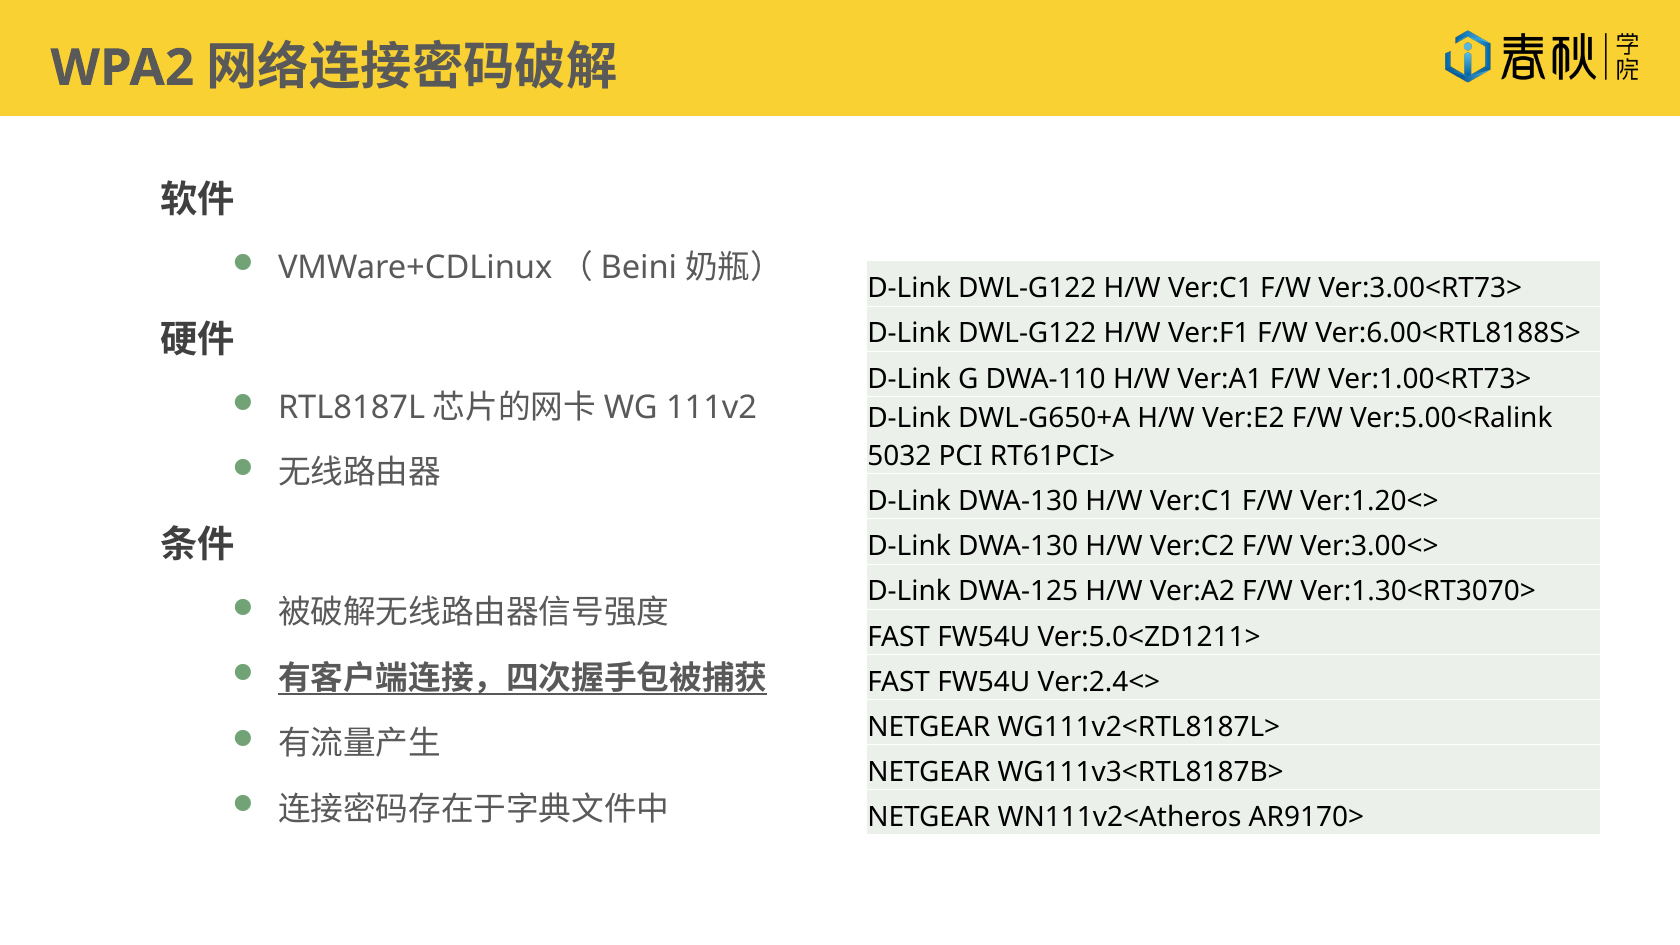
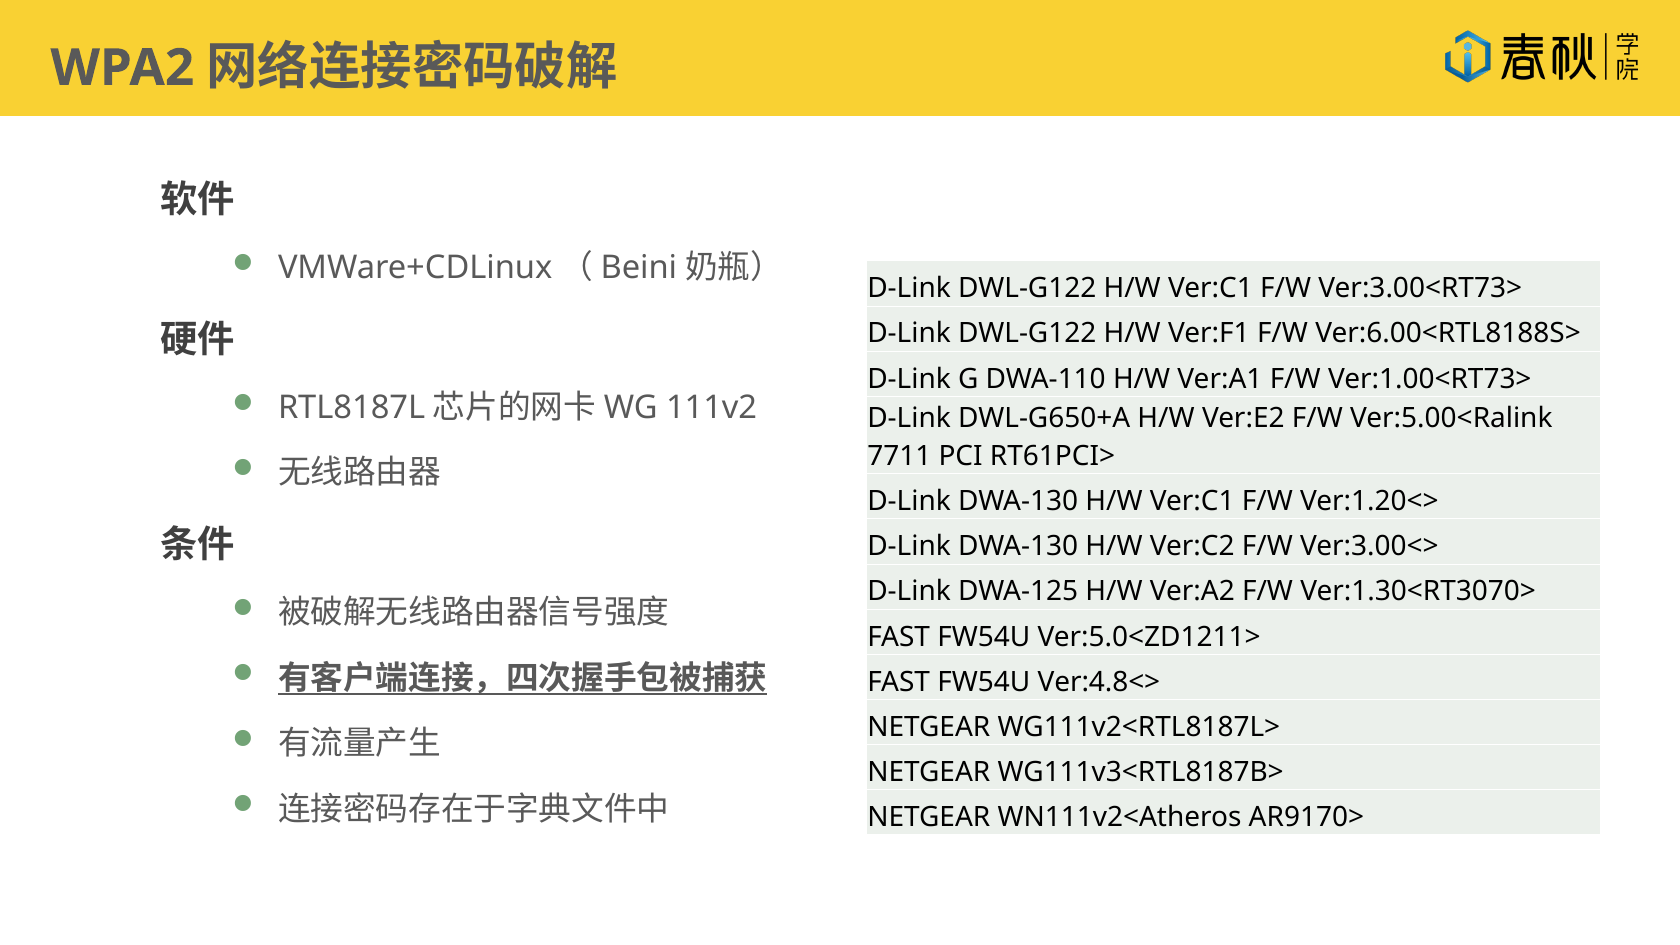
5032: 5032 -> 7711 (899, 456)
Ver:2.4<>: Ver:2.4<> -> Ver:4.8<> (1099, 682)
